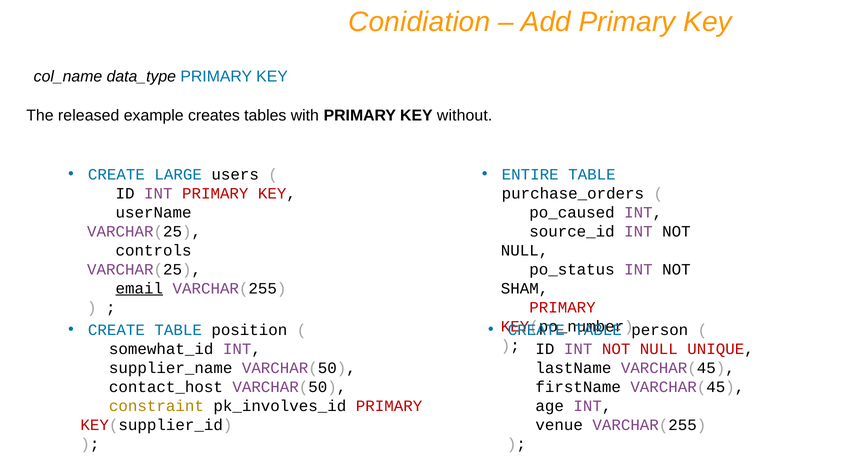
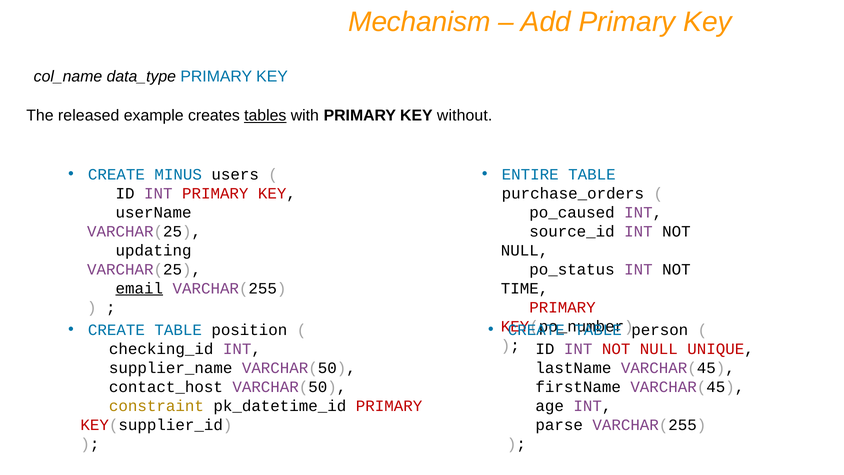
Conidiation: Conidiation -> Mechanism (419, 22)
tables underline: none -> present (265, 115)
LARGE: LARGE -> MINUS (178, 174)
controls: controls -> updating (154, 250)
SHAM: SHAM -> TIME (525, 288)
somewhat_id: somewhat_id -> checking_id (161, 349)
pk_involves_id: pk_involves_id -> pk_datetime_id (280, 406)
venue: venue -> parse (559, 425)
